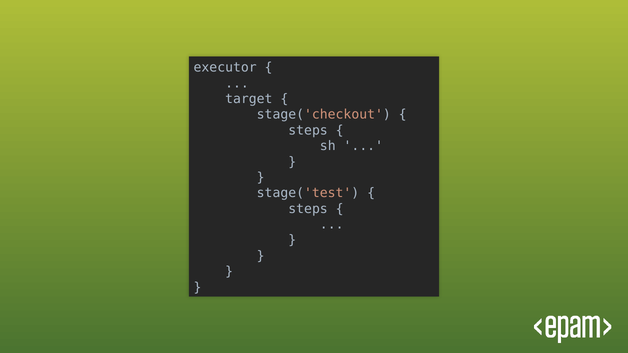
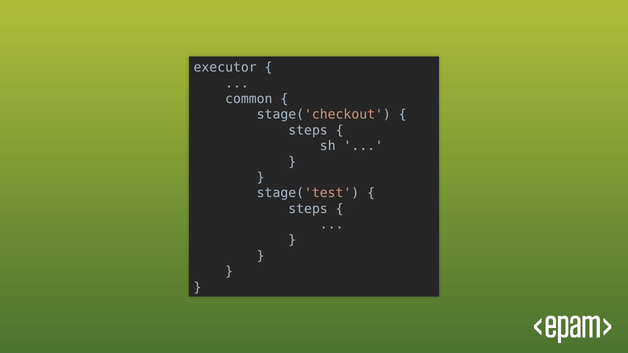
target: target -> common (249, 99)
